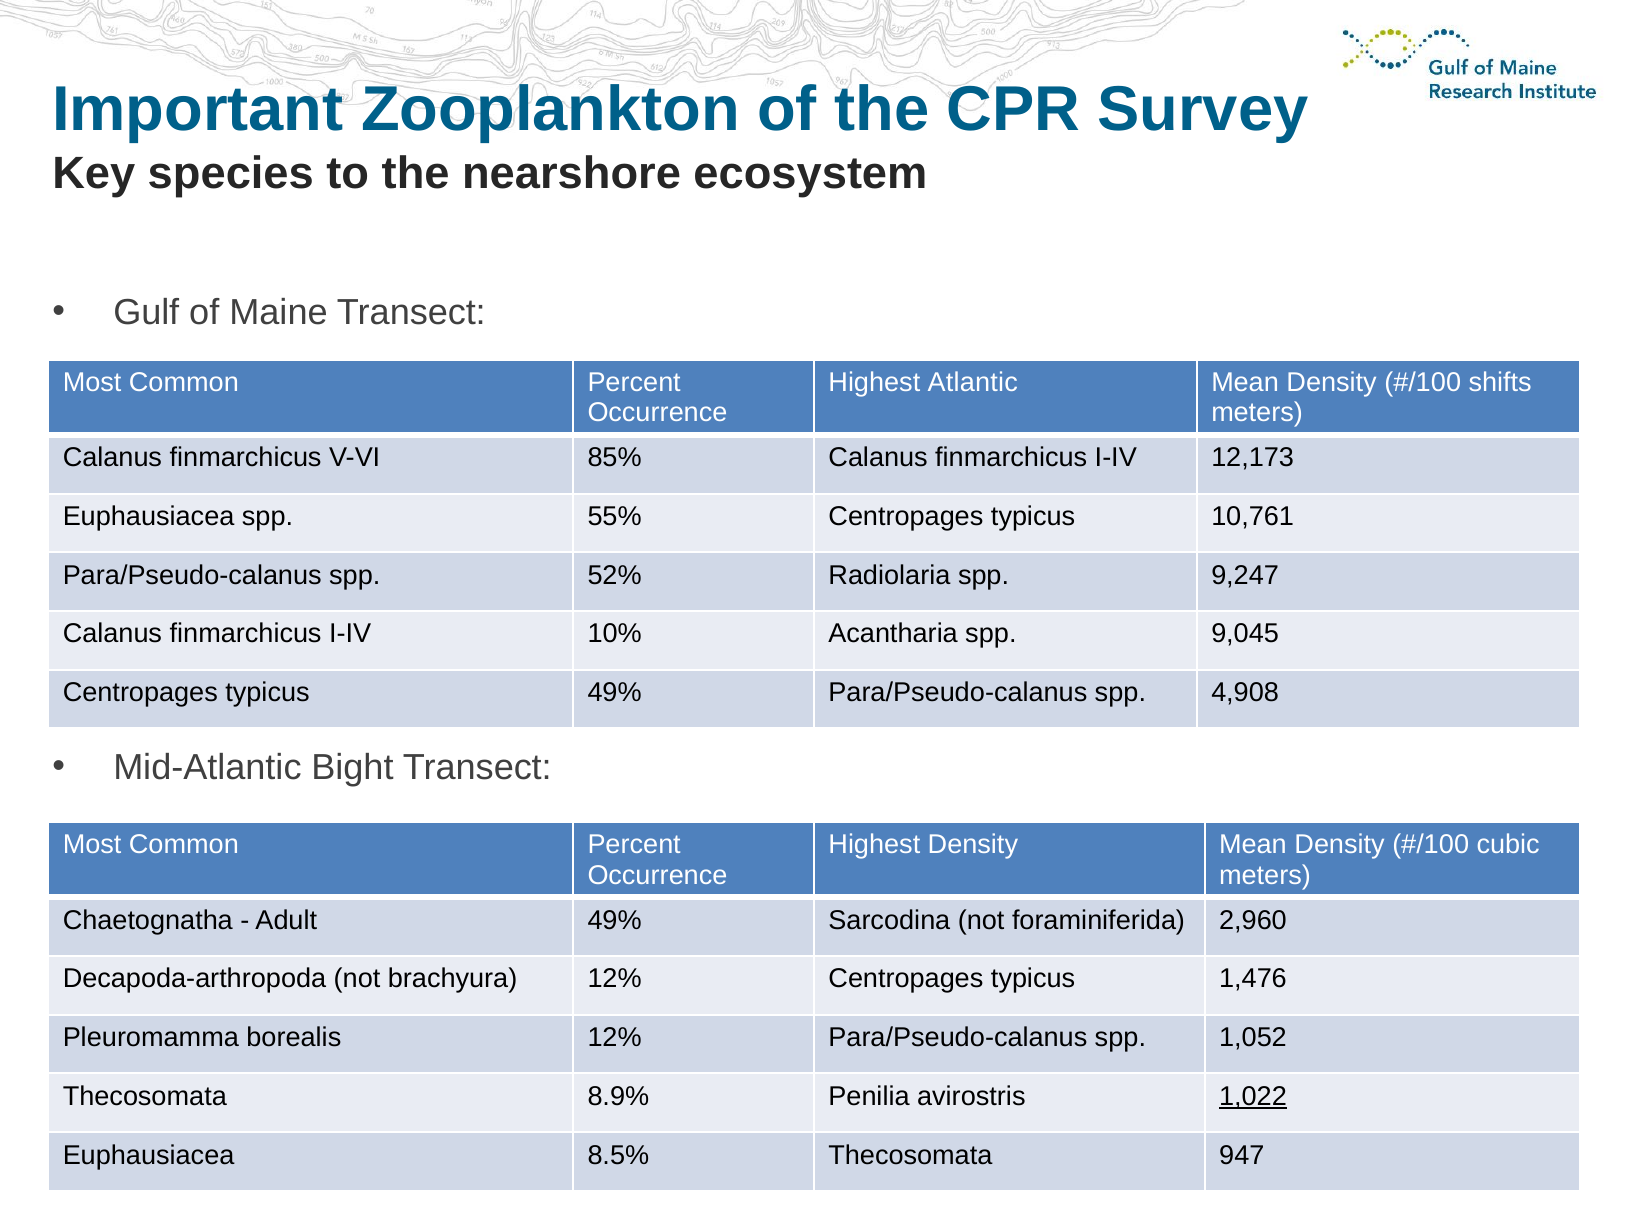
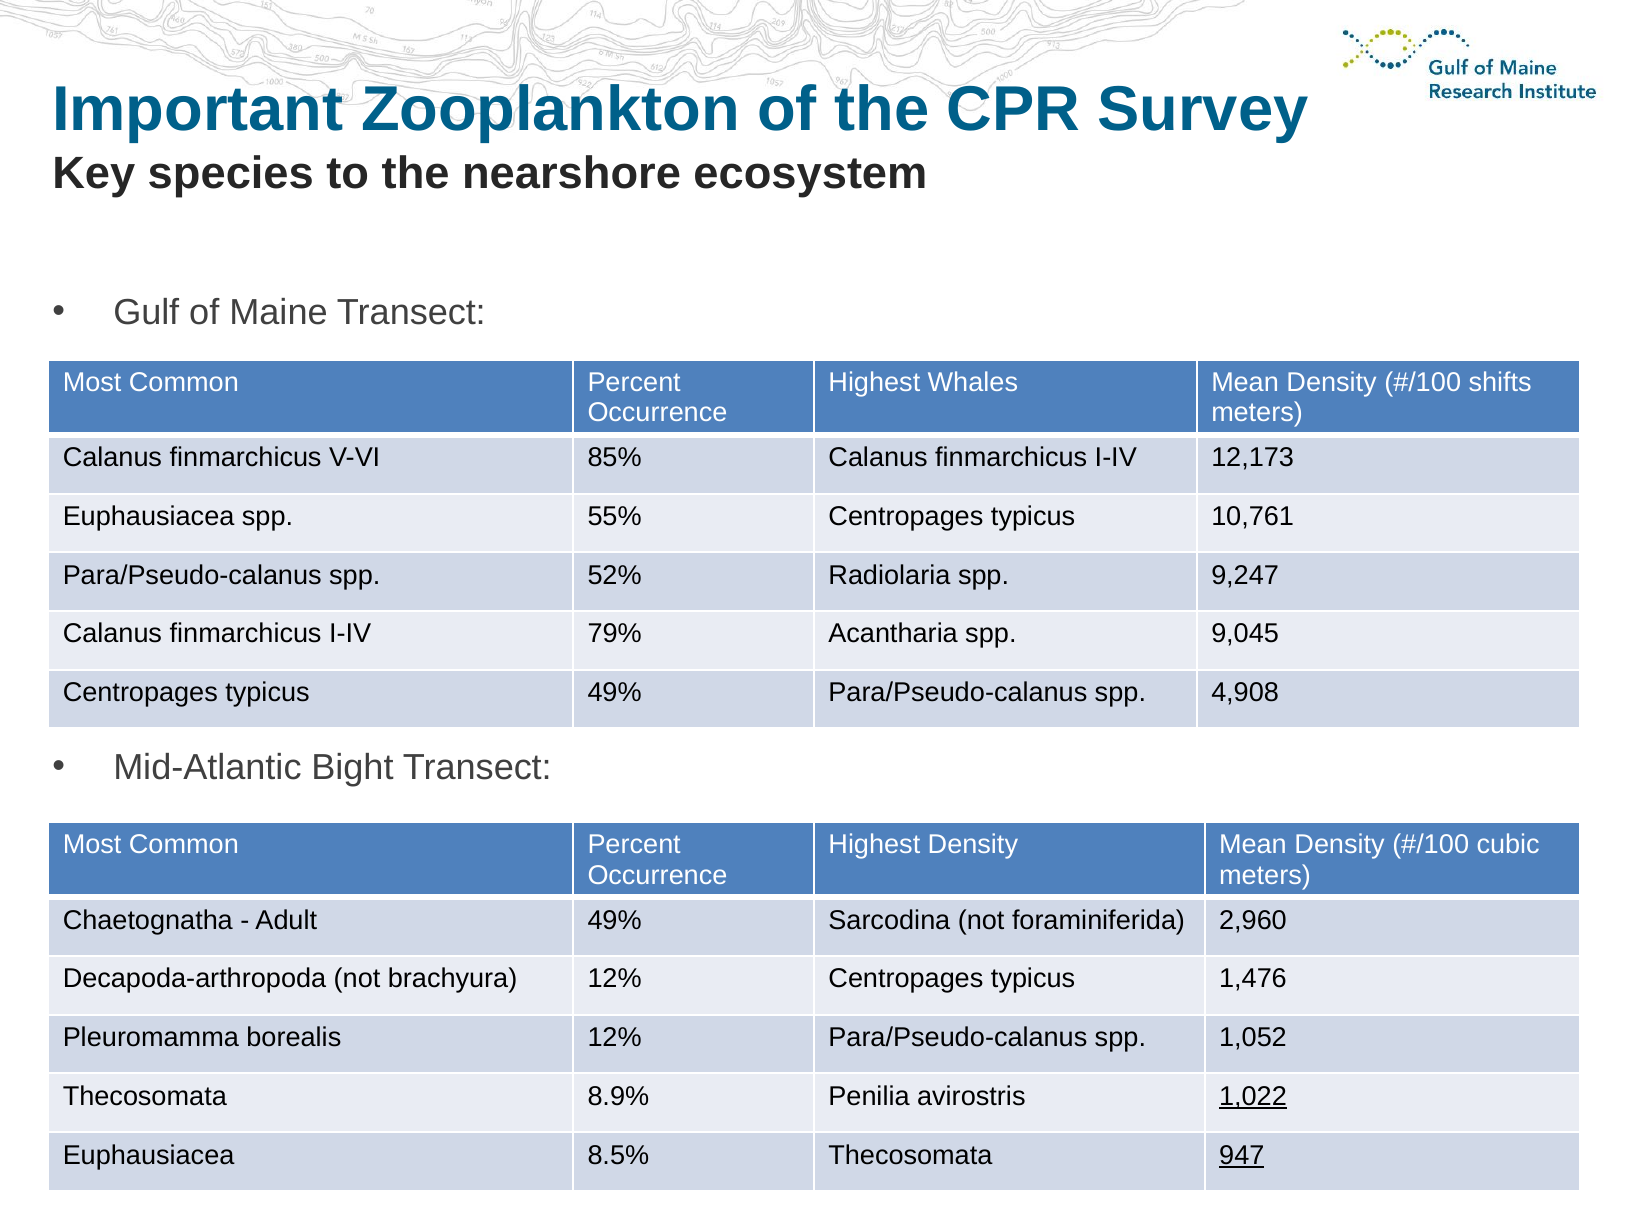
Atlantic: Atlantic -> Whales (973, 383)
10%: 10% -> 79% (615, 634)
947 underline: none -> present (1242, 1155)
